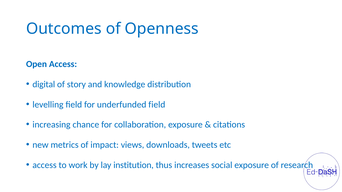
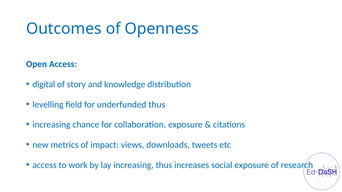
underfunded field: field -> thus (157, 105)
lay institution: institution -> increasing (134, 165)
